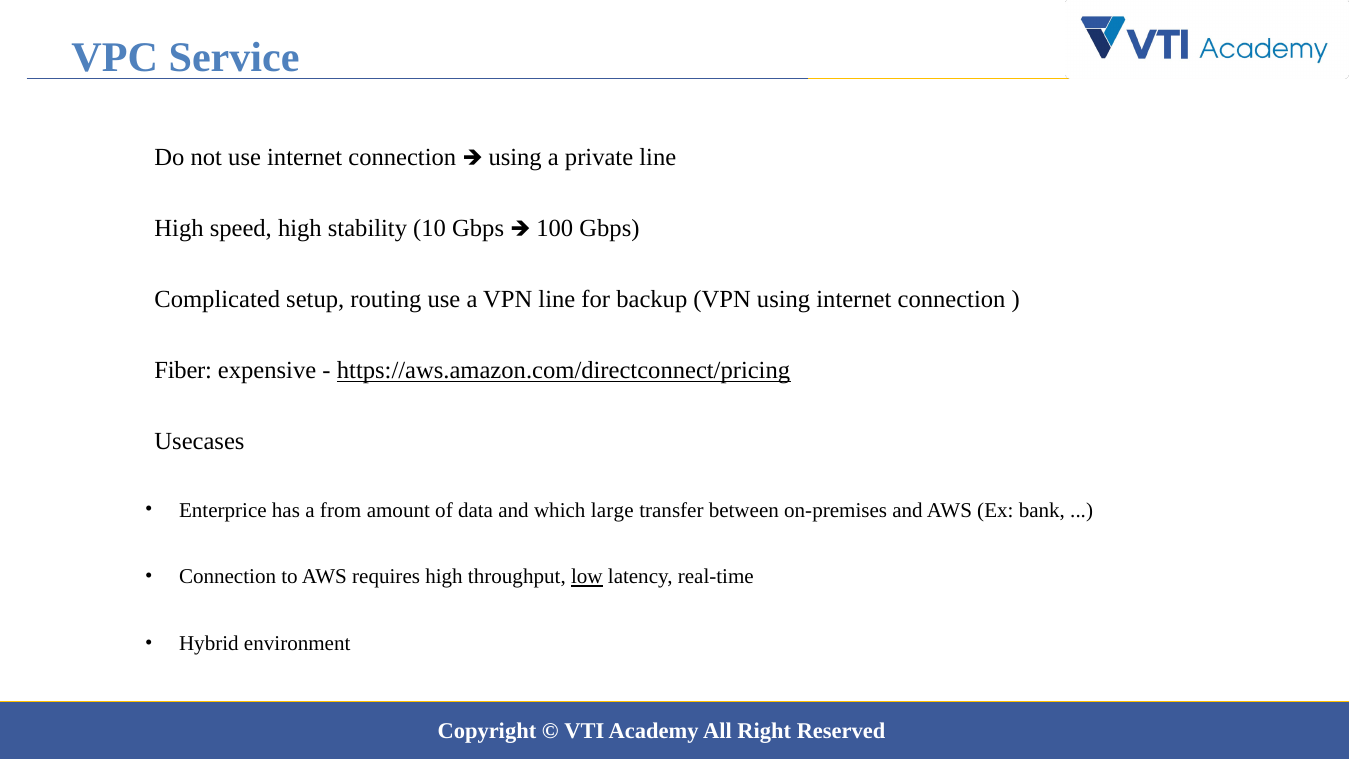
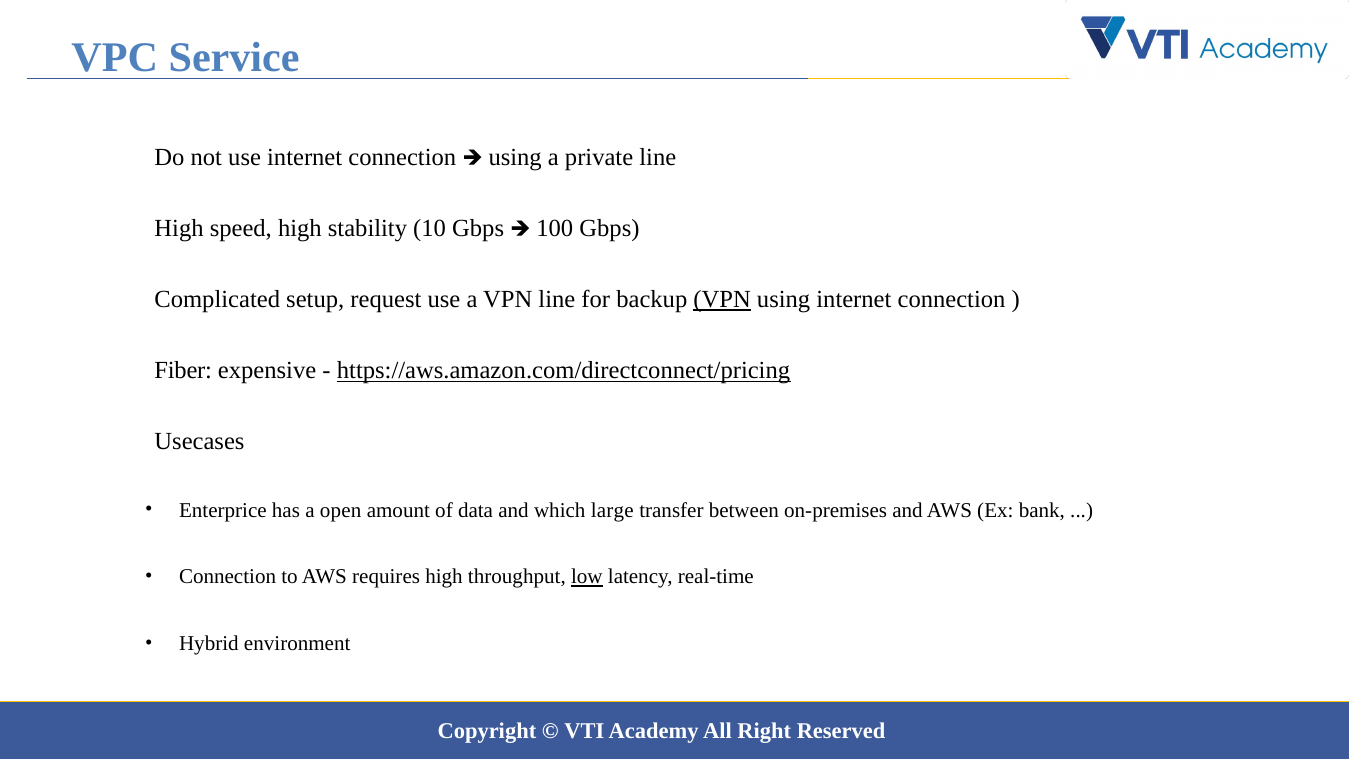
routing: routing -> request (386, 300)
VPN underline: none -> present (722, 300)
from: from -> open (341, 510)
